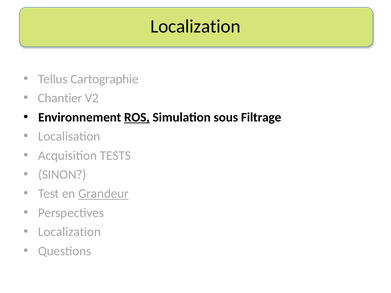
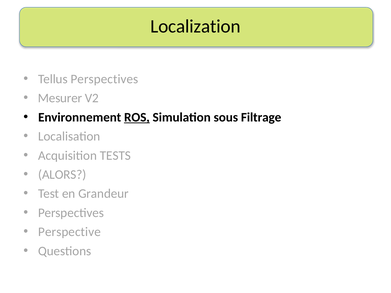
Tellus Cartographie: Cartographie -> Perspectives (104, 79)
Chantier: Chantier -> Mesurer (60, 98)
SINON: SINON -> ALORS (62, 175)
Grandeur underline: present -> none (103, 194)
Localization: Localization -> Perspective (69, 232)
